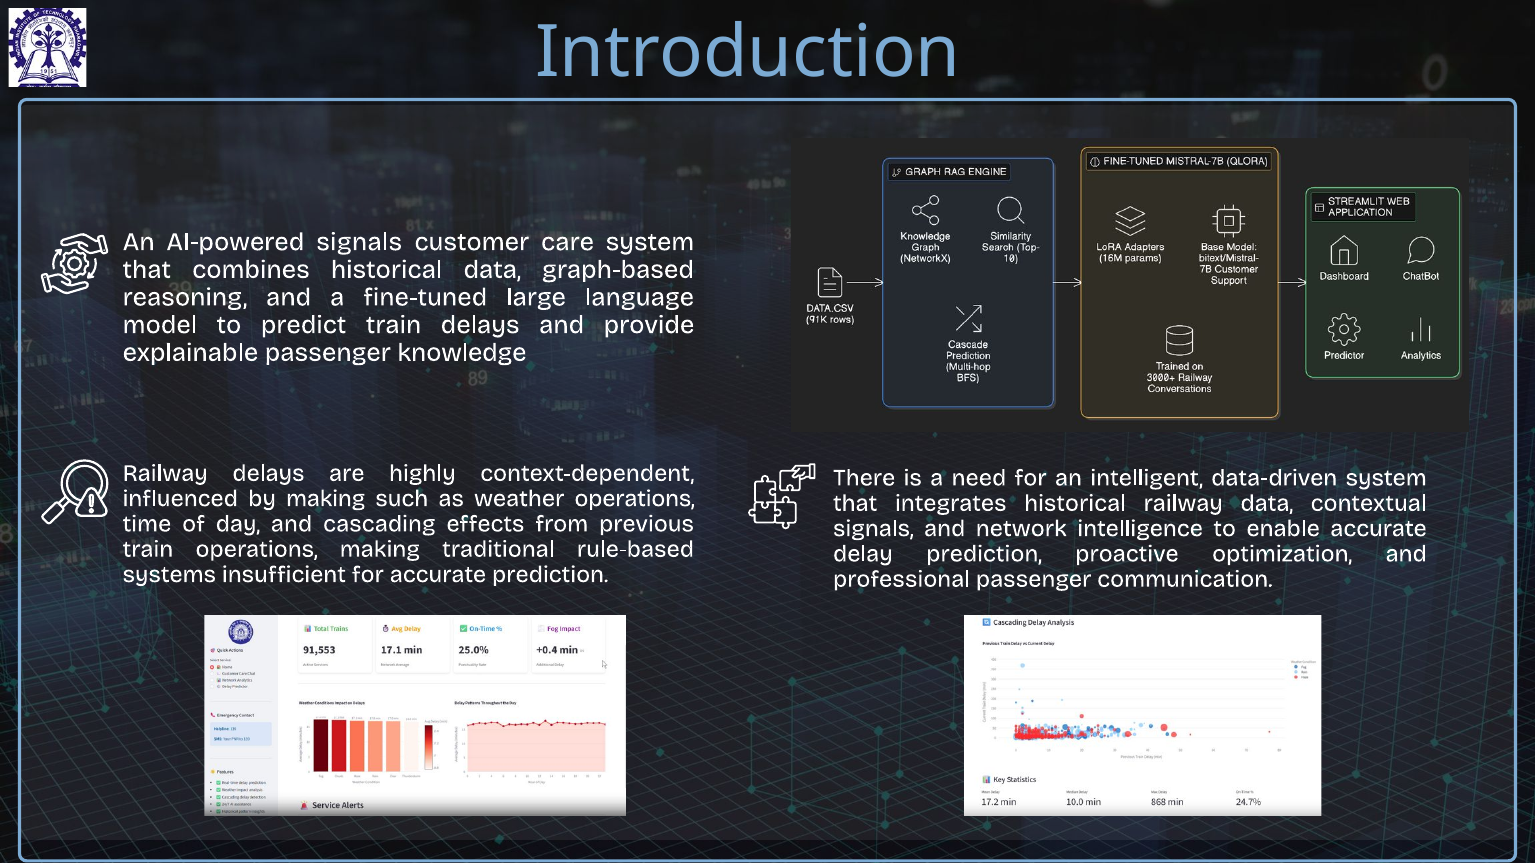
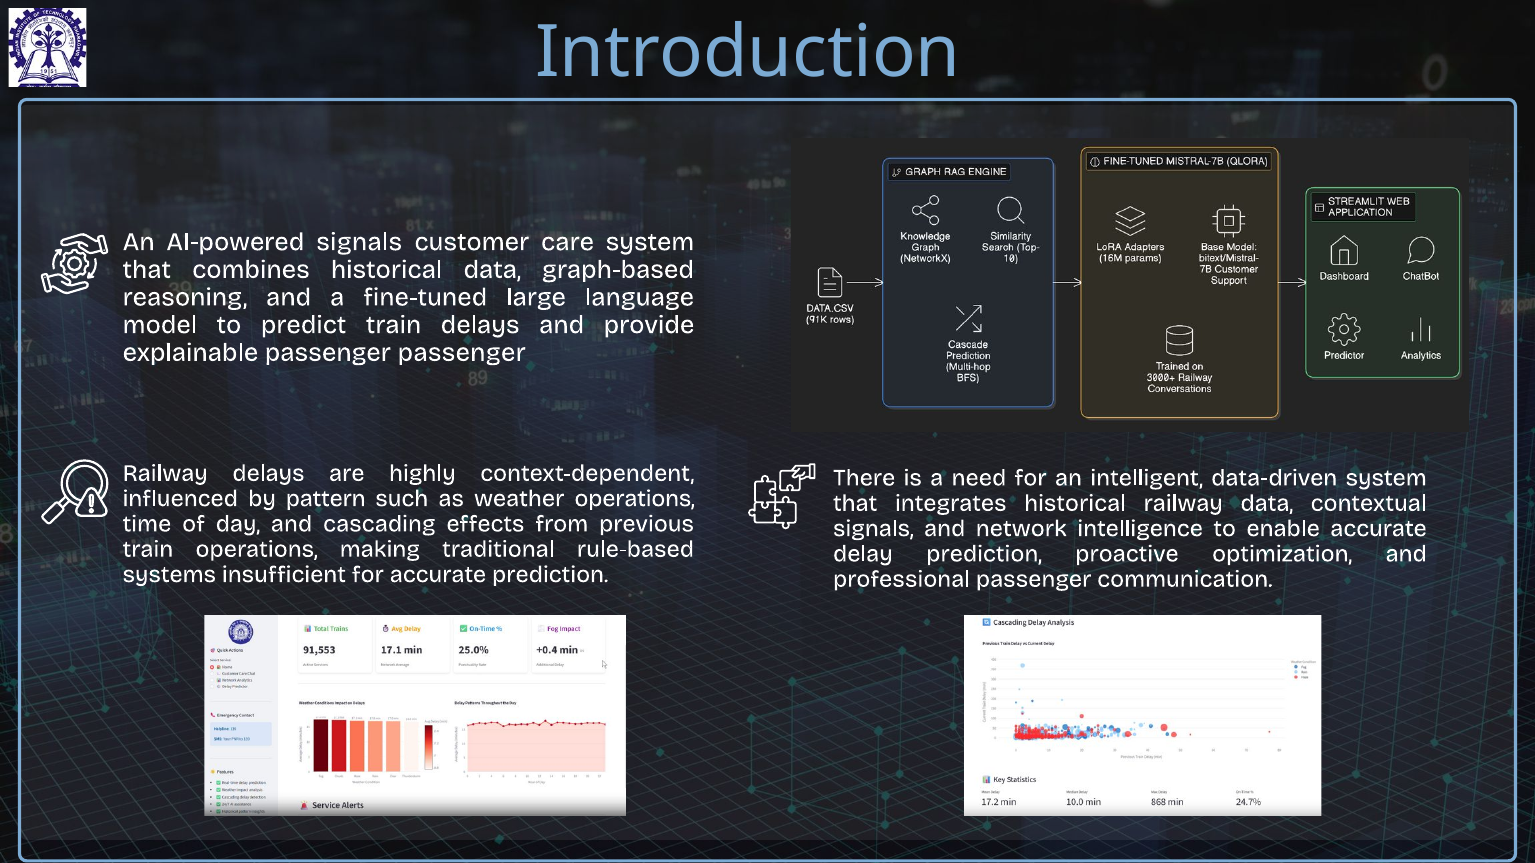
passenger knowledge: knowledge -> passenger (462, 352)
by making: making -> pattern (326, 499)
